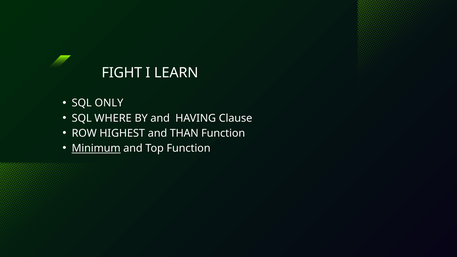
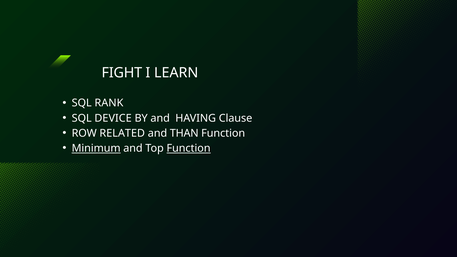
ONLY: ONLY -> RANK (109, 103)
WHERE: WHERE -> DEVICE (113, 118)
HIGHEST: HIGHEST -> RELATED (122, 133)
Function underline: none -> present (189, 148)
